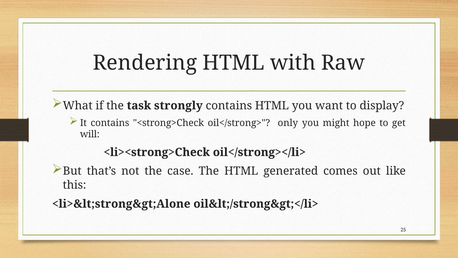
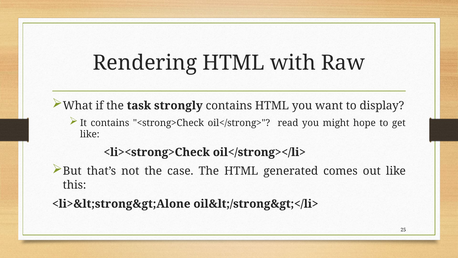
only: only -> read (288, 123)
will: will -> like (90, 134)
